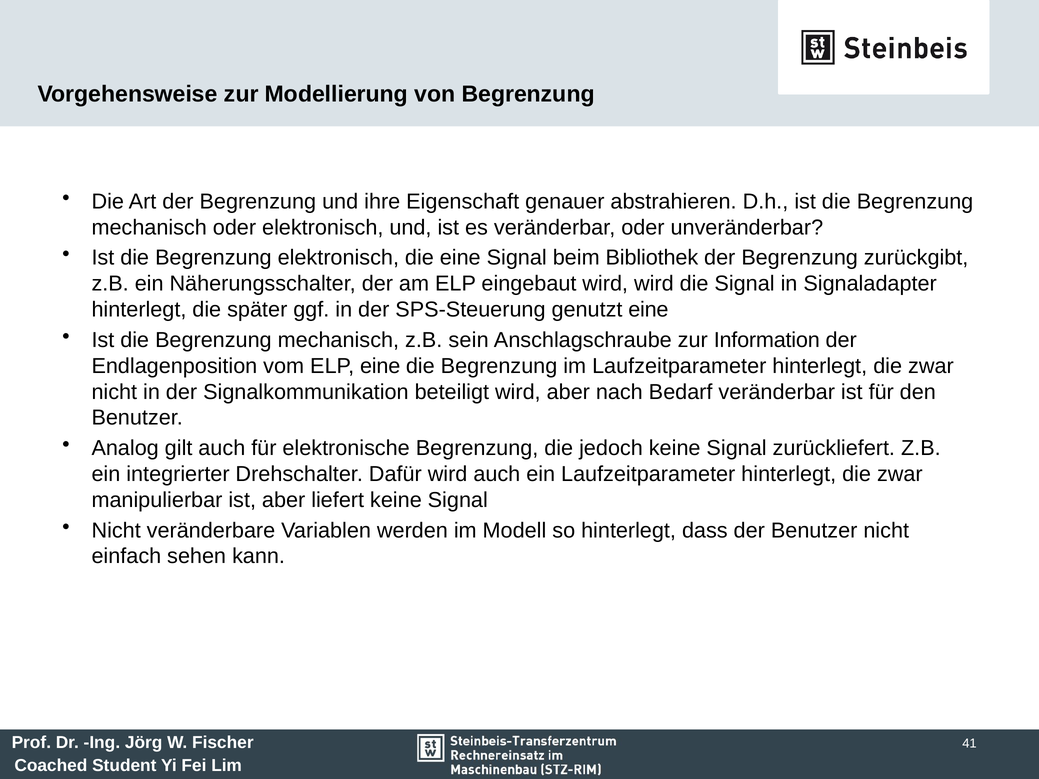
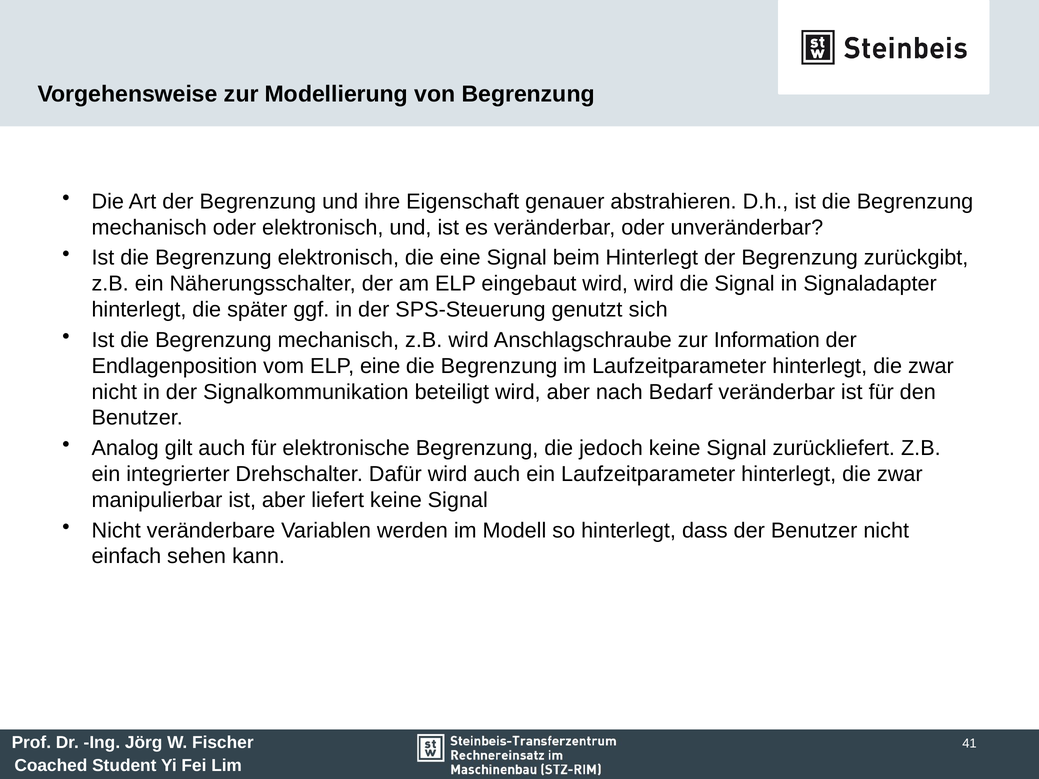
beim Bibliothek: Bibliothek -> Hinterlegt (652, 258)
genutzt eine: eine -> sich (648, 310)
z.B sein: sein -> wird (469, 340)
